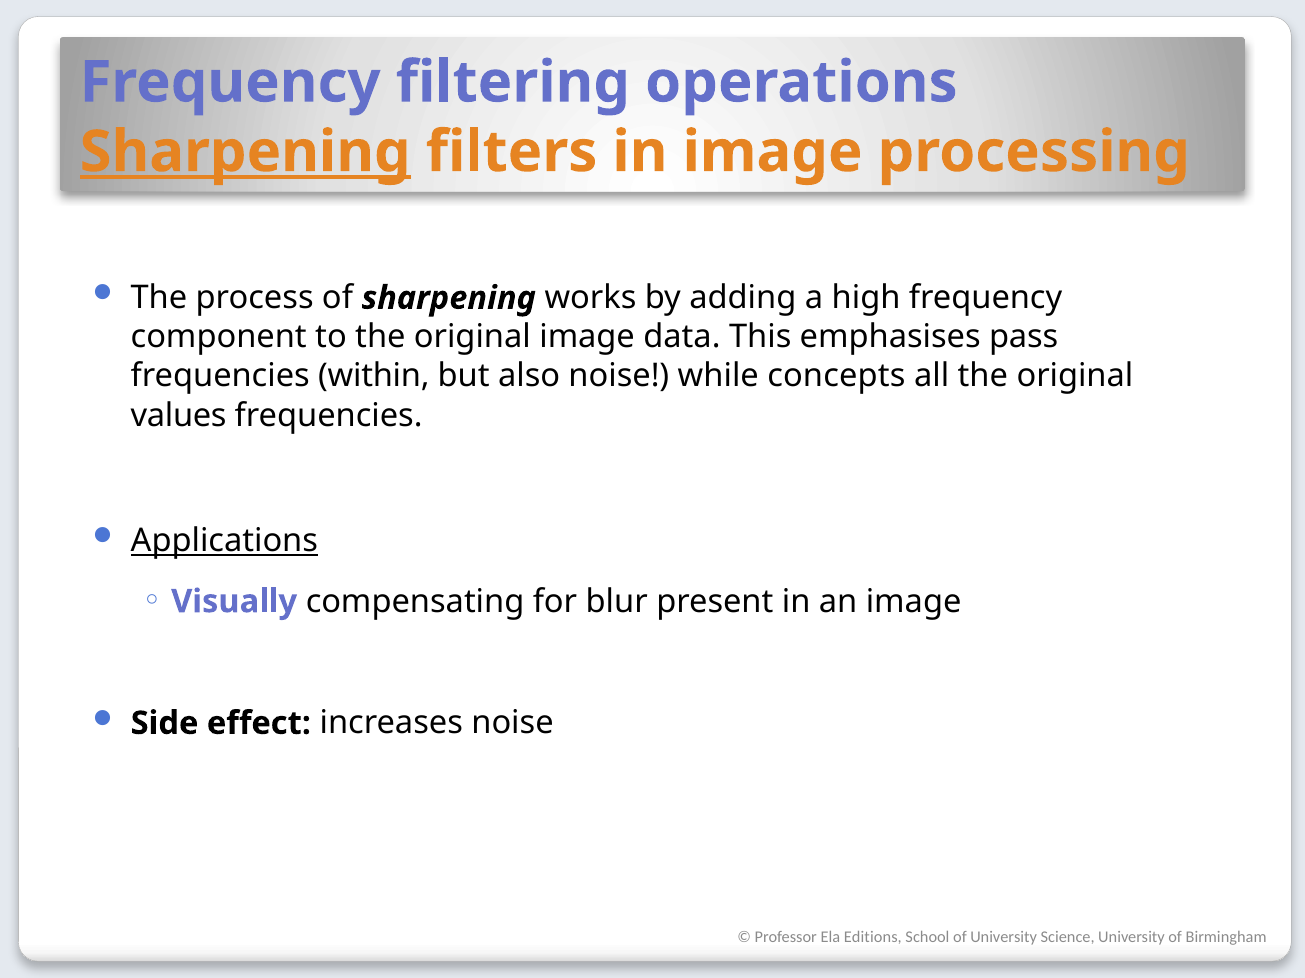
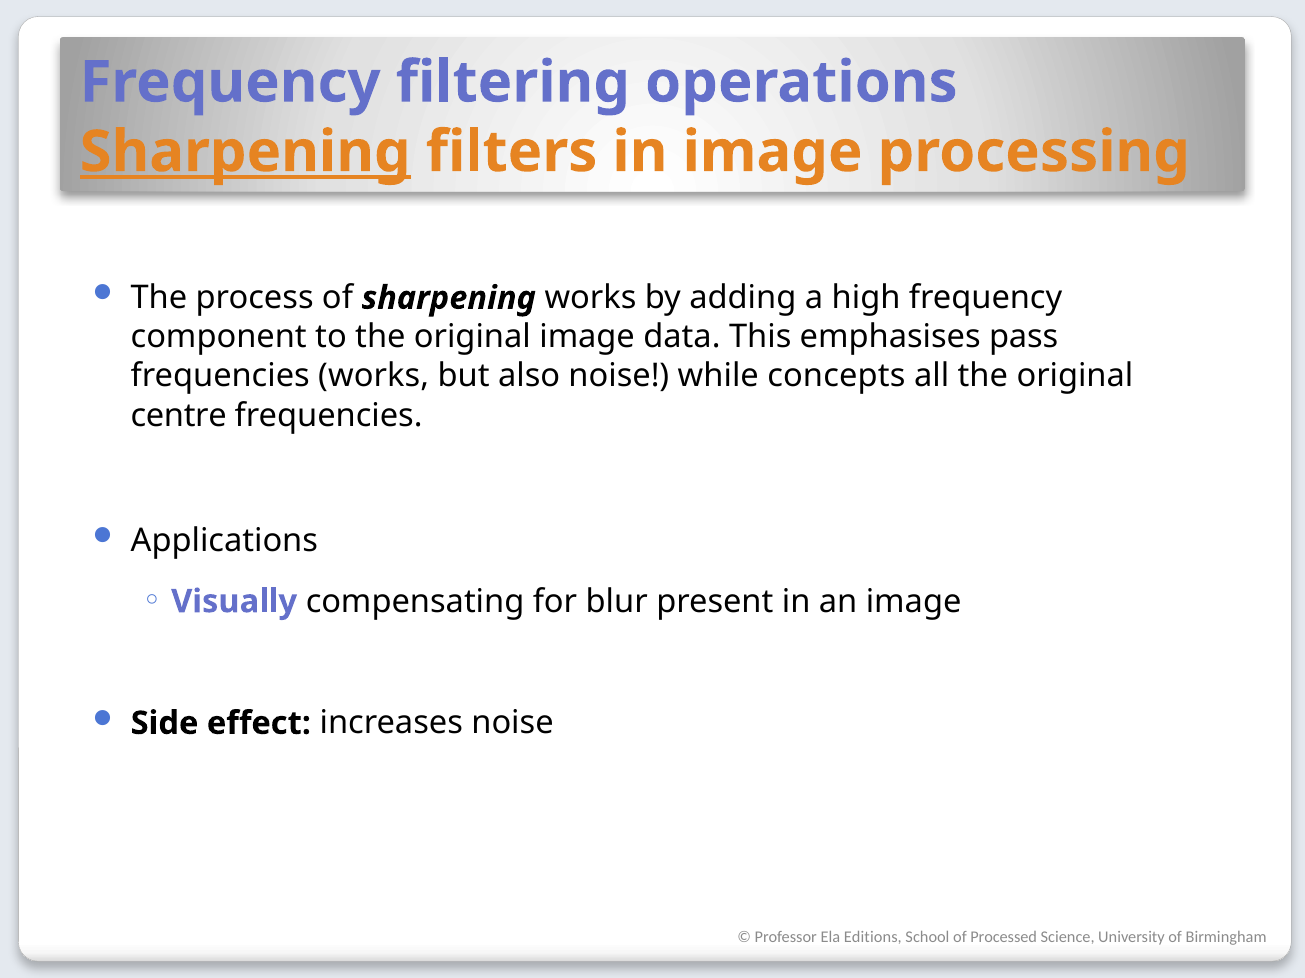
frequencies within: within -> works (374, 377)
values: values -> centre (179, 416)
Applications underline: present -> none (224, 541)
of University: University -> Processed (1004, 938)
